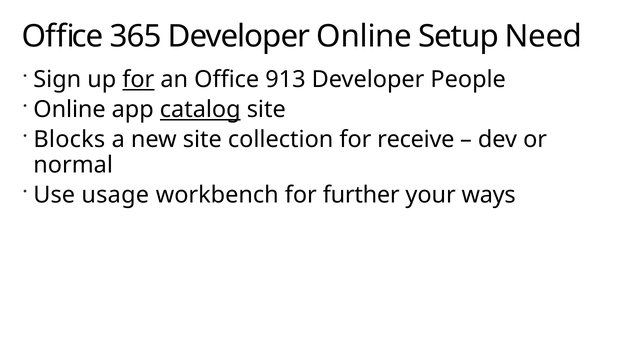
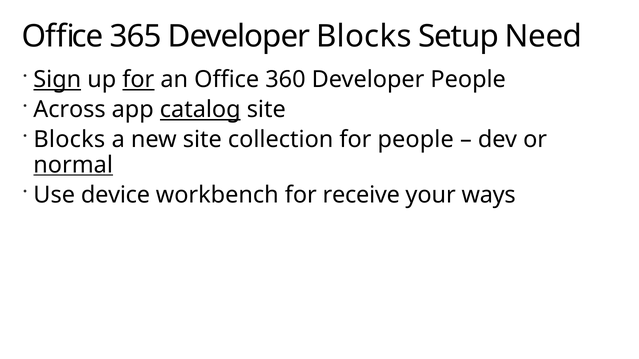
Developer Online: Online -> Blocks (364, 37)
Sign underline: none -> present (57, 80)
913: 913 -> 360 (285, 80)
Online: Online -> Across (70, 110)
for receive: receive -> people (416, 140)
normal underline: none -> present (73, 165)
usage: usage -> device (116, 195)
further: further -> receive (361, 195)
